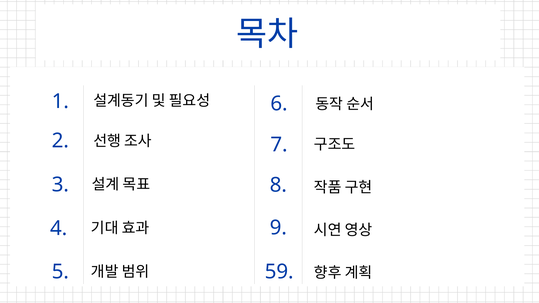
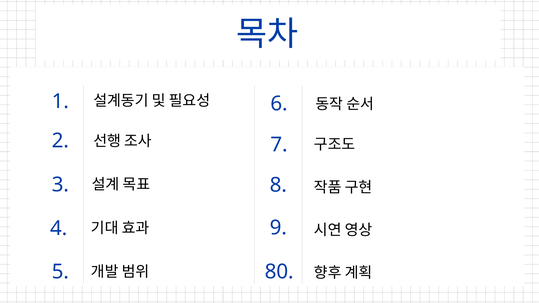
59: 59 -> 80 (279, 272)
